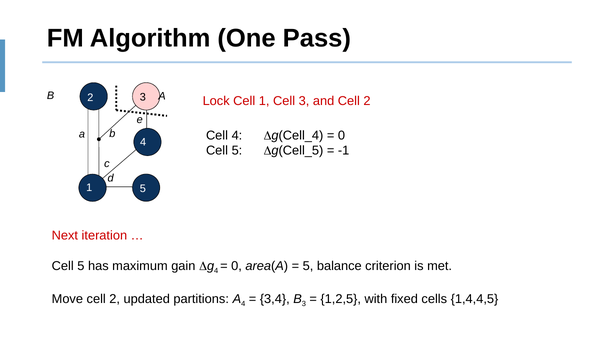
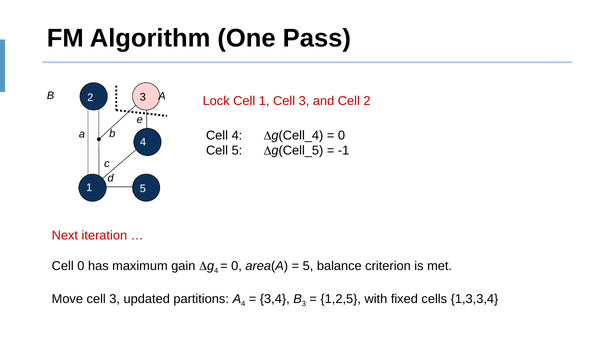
5: 5 -> 0 (81, 266)
Move cell 2: 2 -> 3 (115, 299)
1,4,4,5: 1,4,4,5 -> 1,3,3,4 (474, 299)
